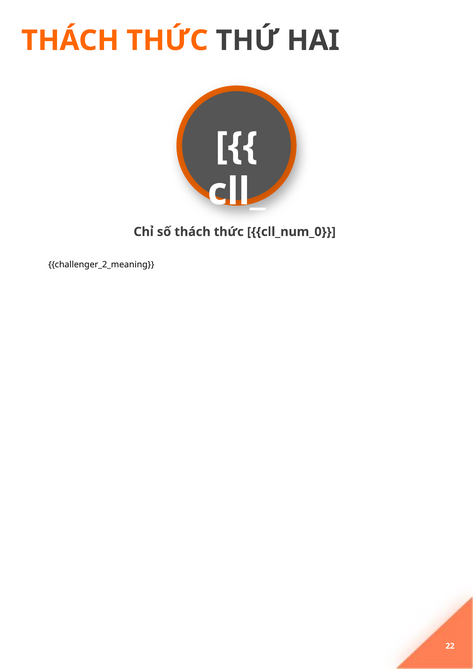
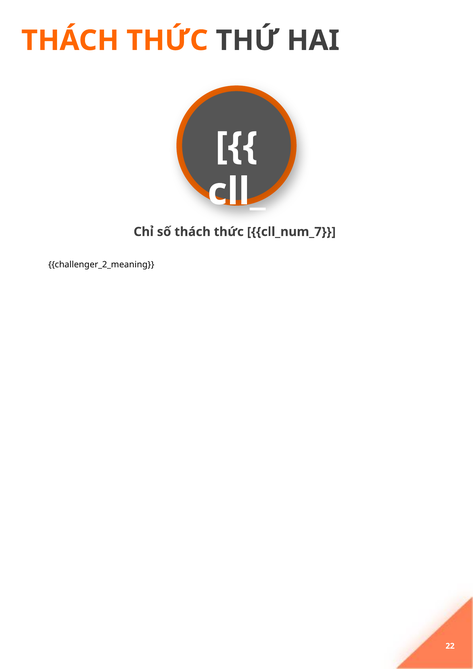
cll_num_0: cll_num_0 -> cll_num_7 (291, 232)
